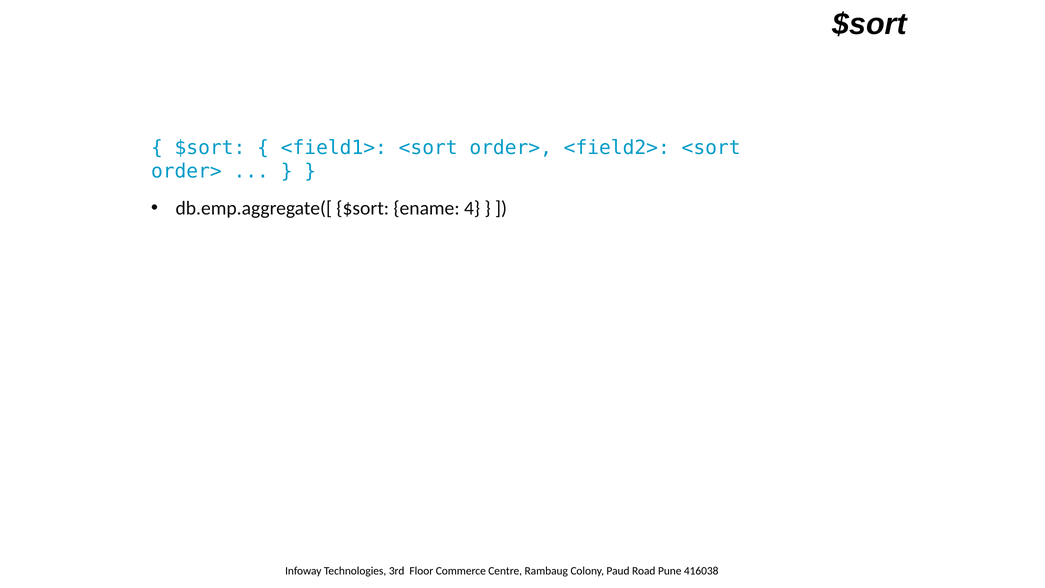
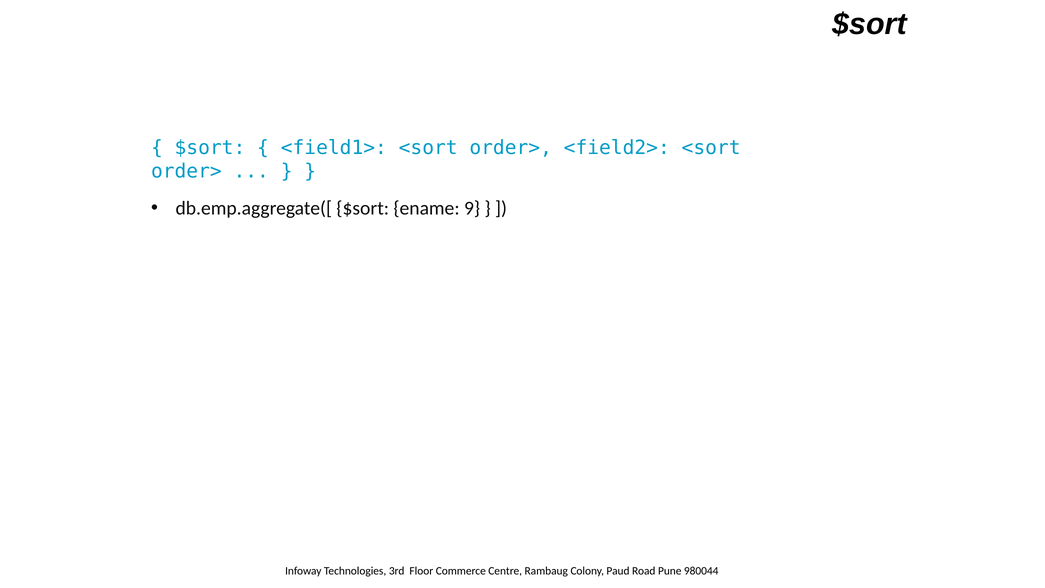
4: 4 -> 9 (472, 208)
416038: 416038 -> 980044 (701, 571)
